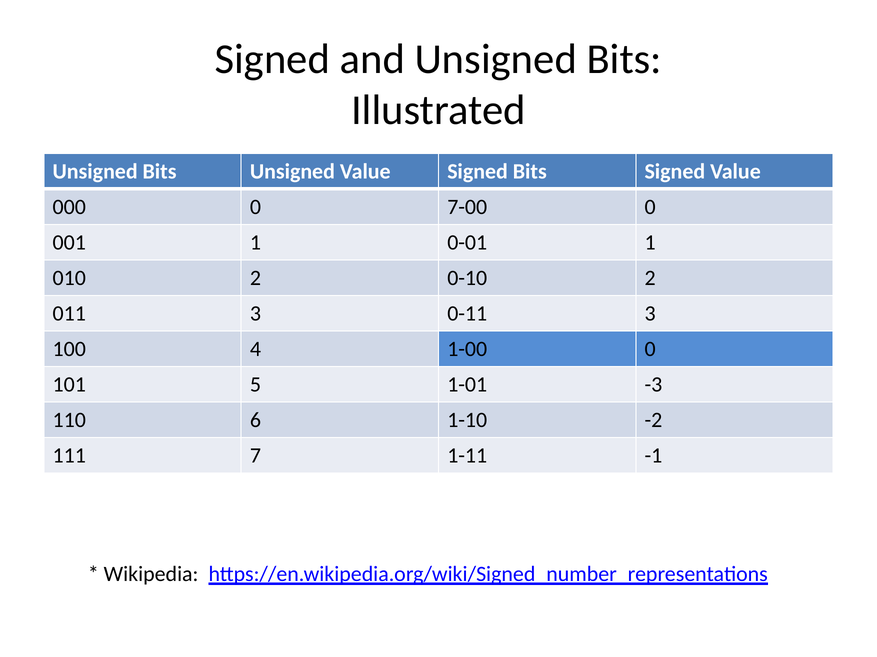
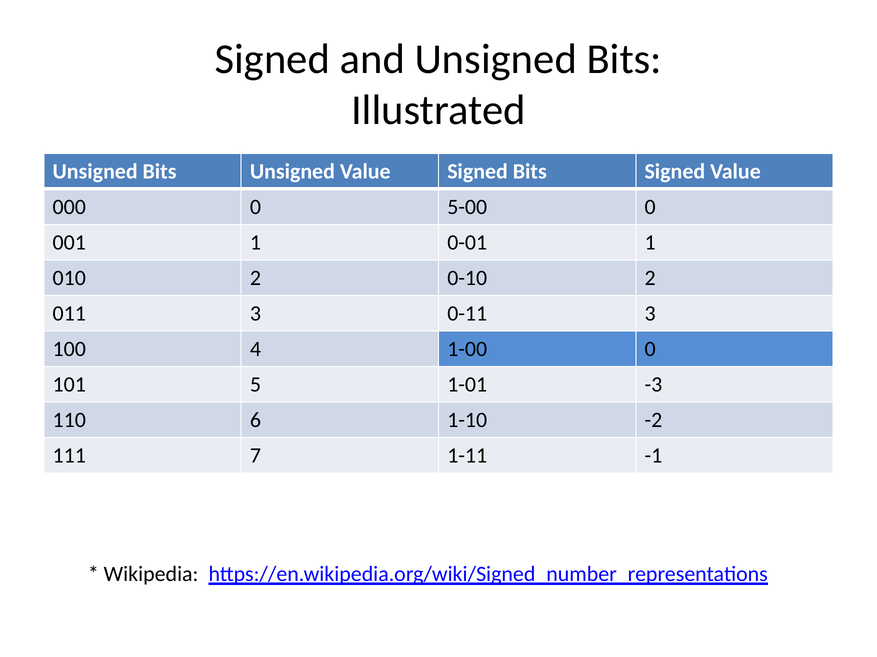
7-00: 7-00 -> 5-00 (467, 207)
